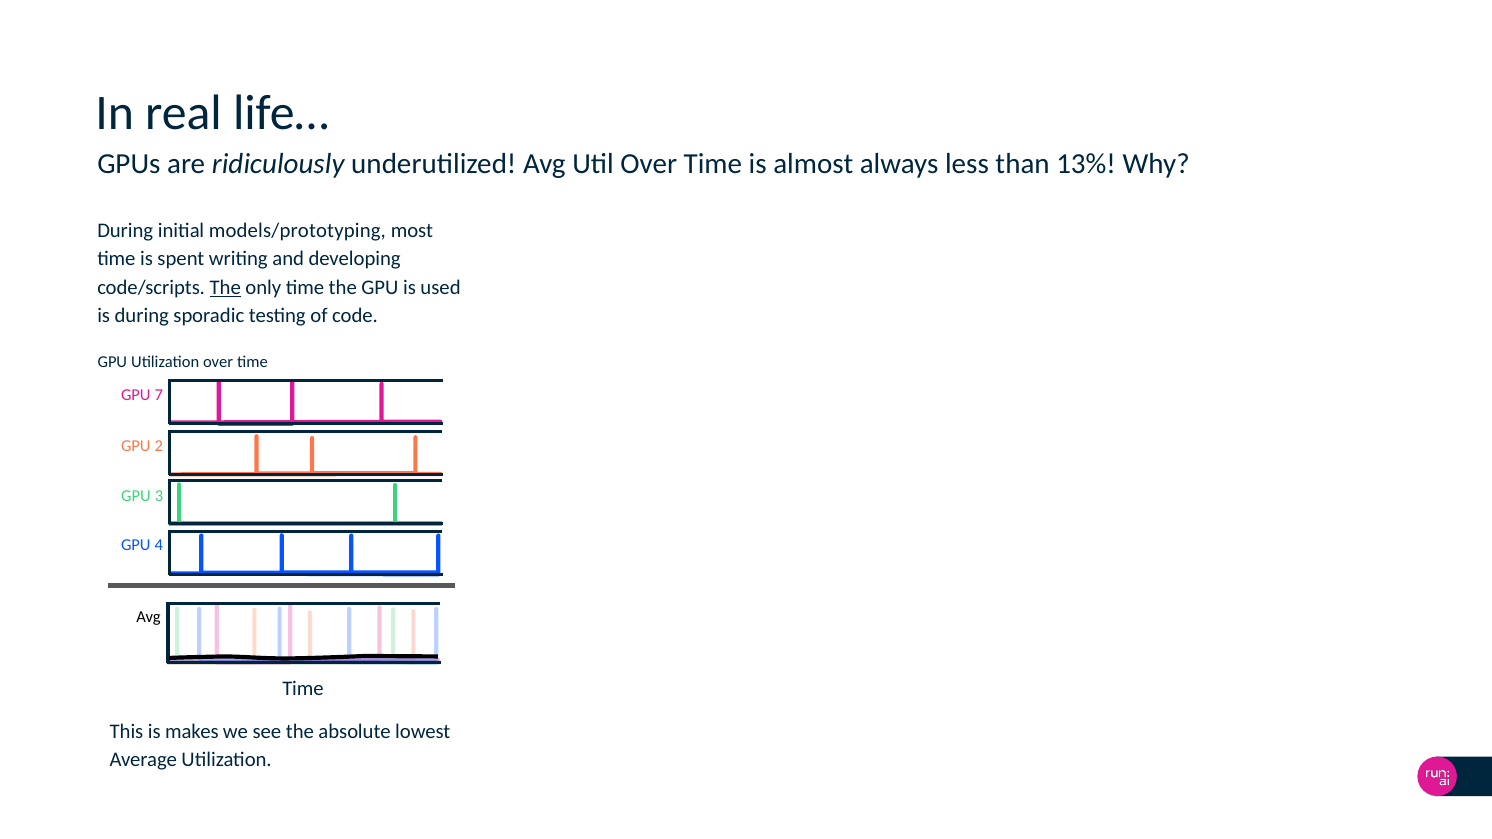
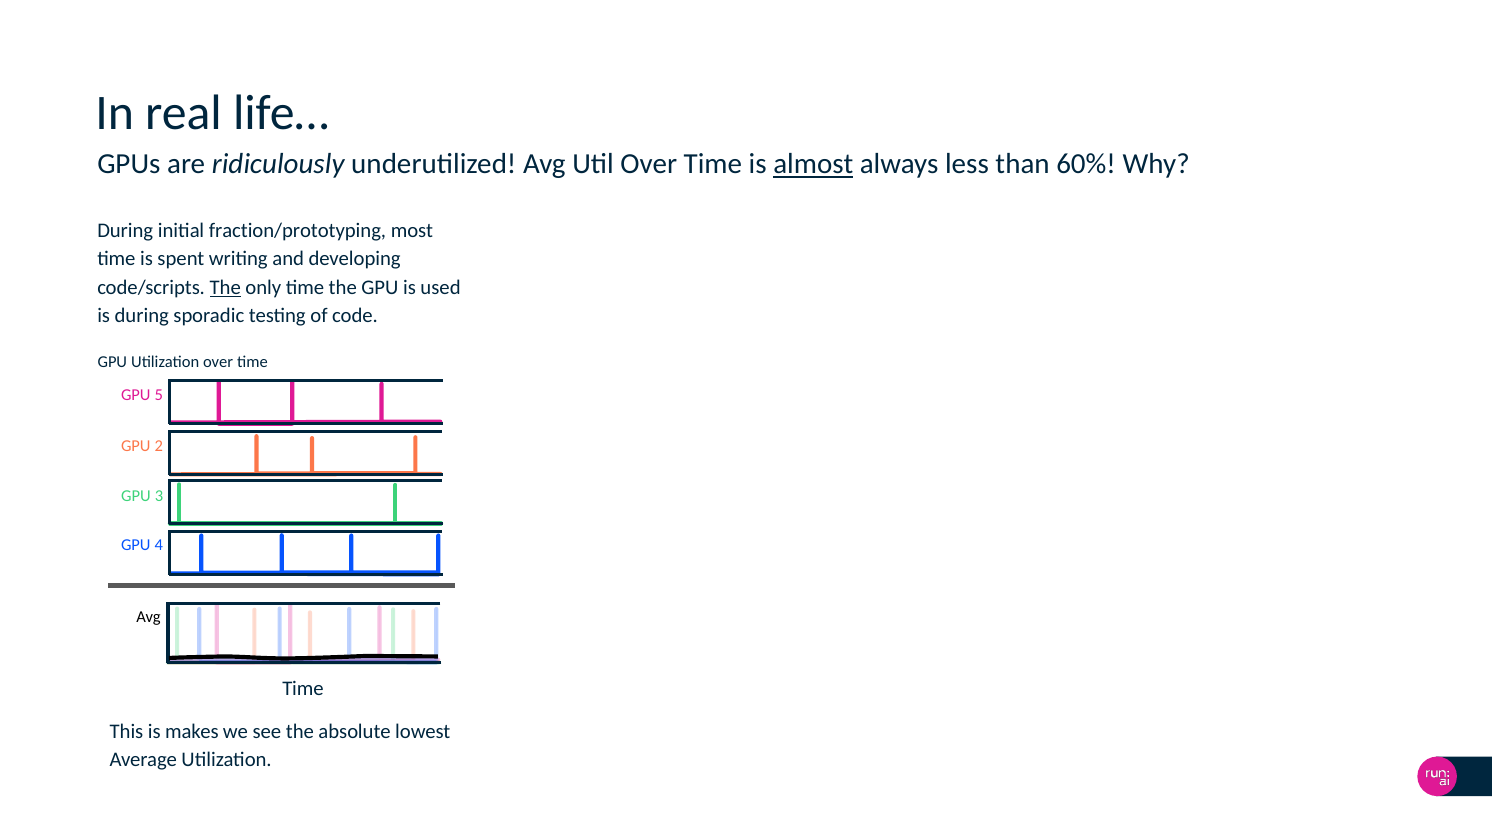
almost underline: none -> present (813, 164)
13%: 13% -> 60% (1086, 164)
models/prototyping: models/prototyping -> fraction/prototyping (298, 230)
7: 7 -> 5 (159, 395)
